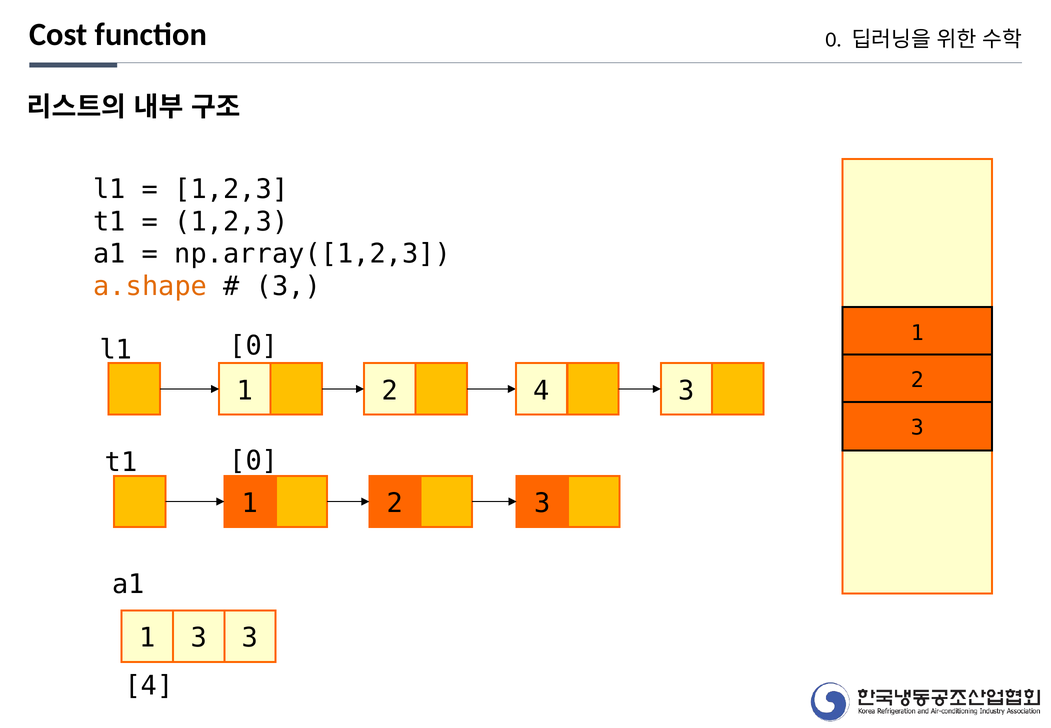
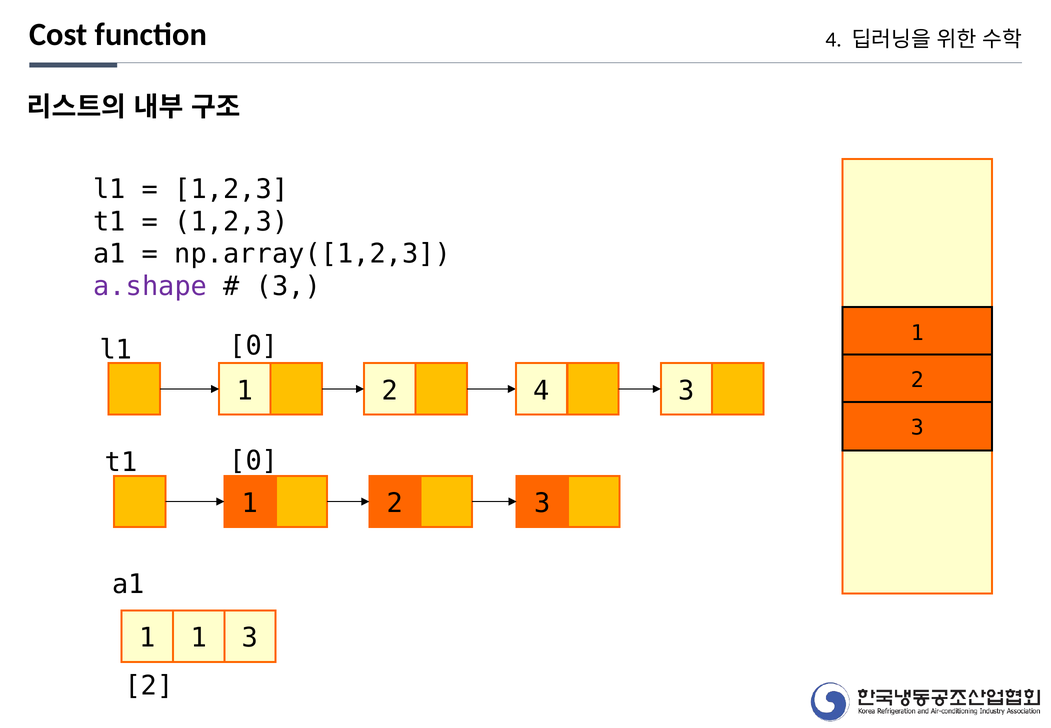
function 0: 0 -> 4 (834, 40)
a.shape colour: orange -> purple (150, 286)
1 3: 3 -> 1 (199, 638)
4: 4 -> 2 (149, 686)
